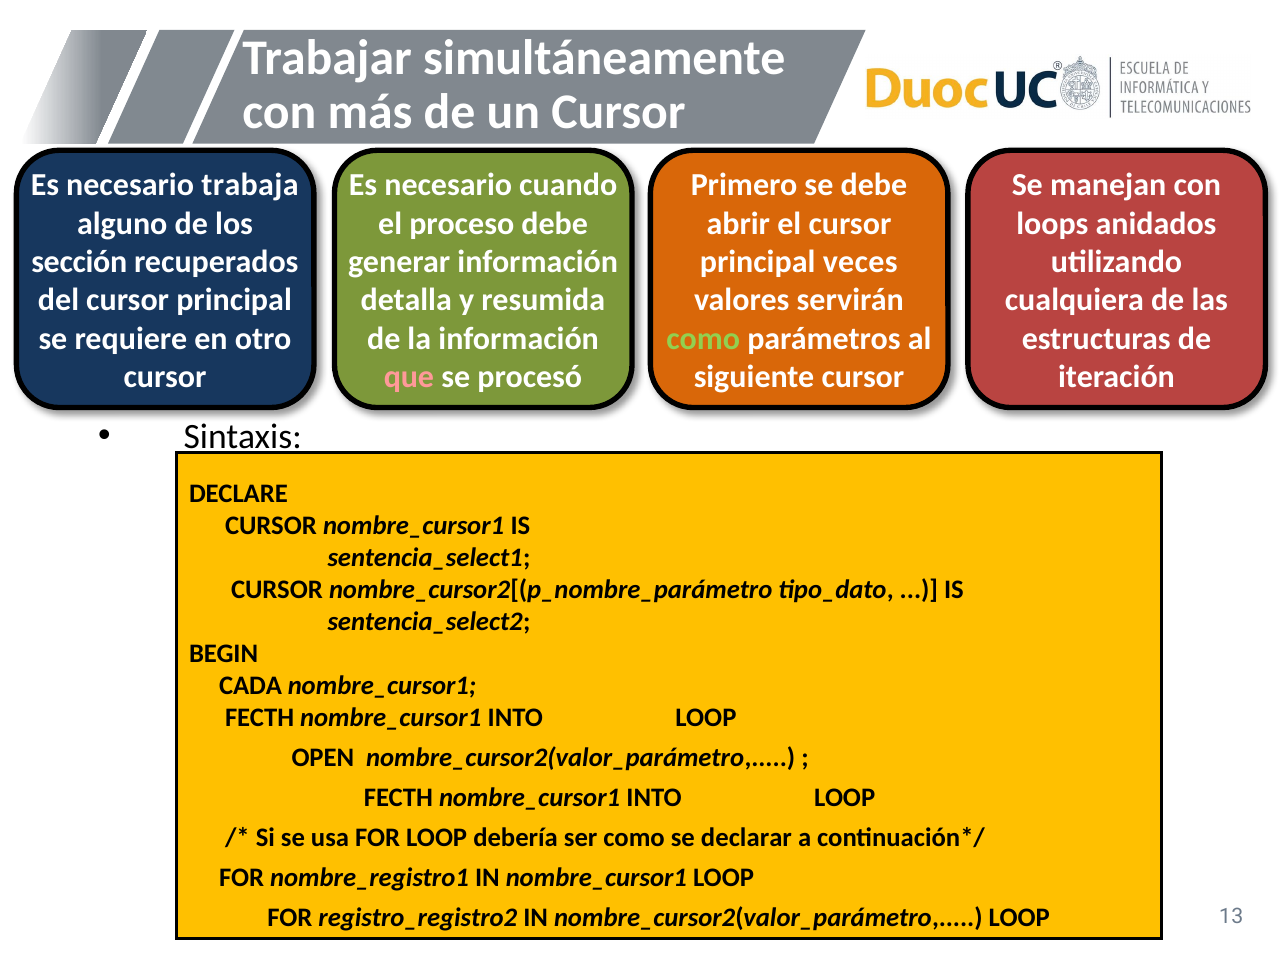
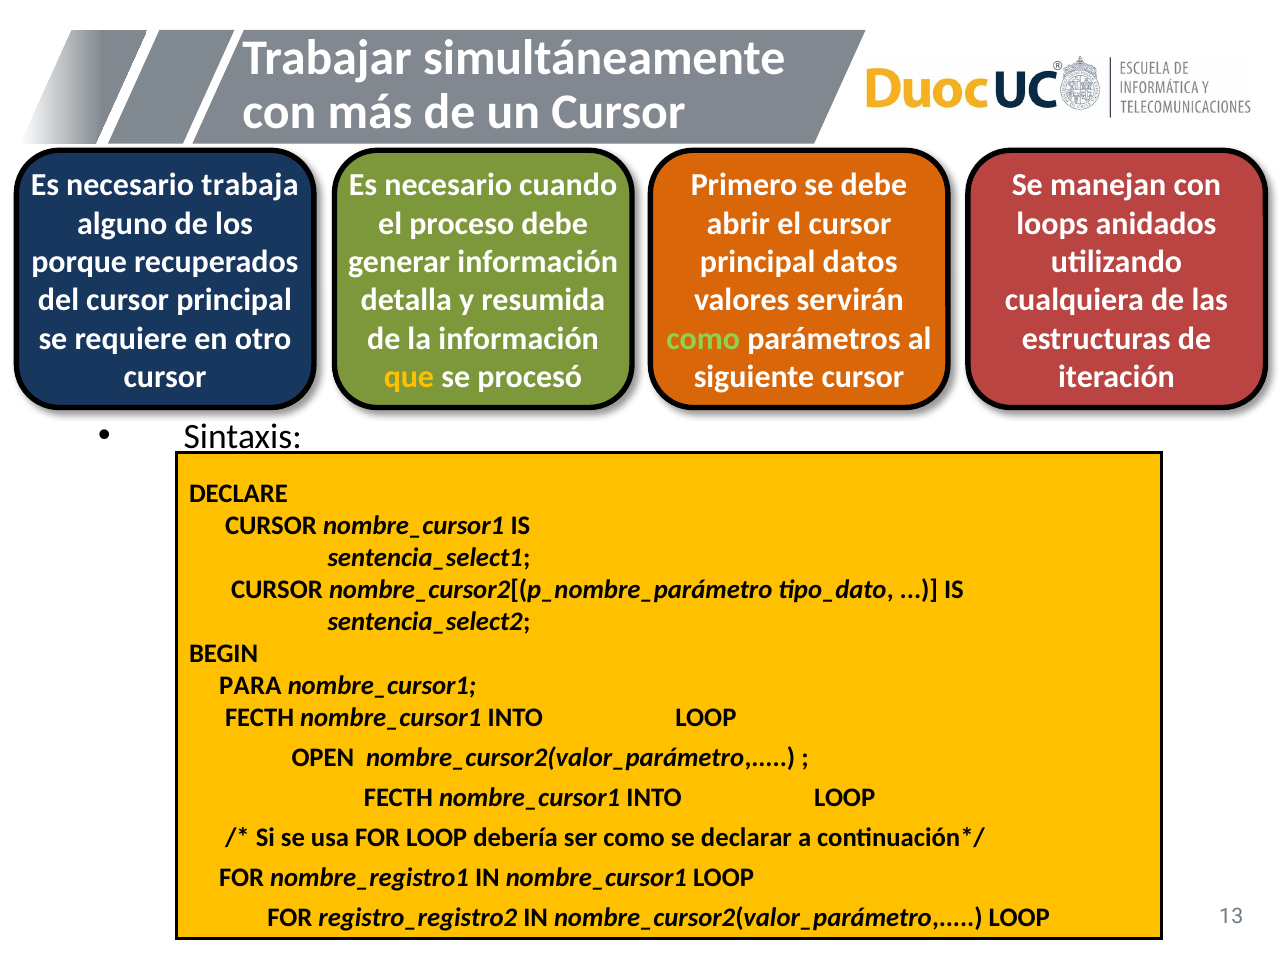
sección: sección -> porque (79, 262)
veces: veces -> datos (860, 262)
que colour: pink -> yellow (409, 377)
CADA: CADA -> PARA (250, 686)
